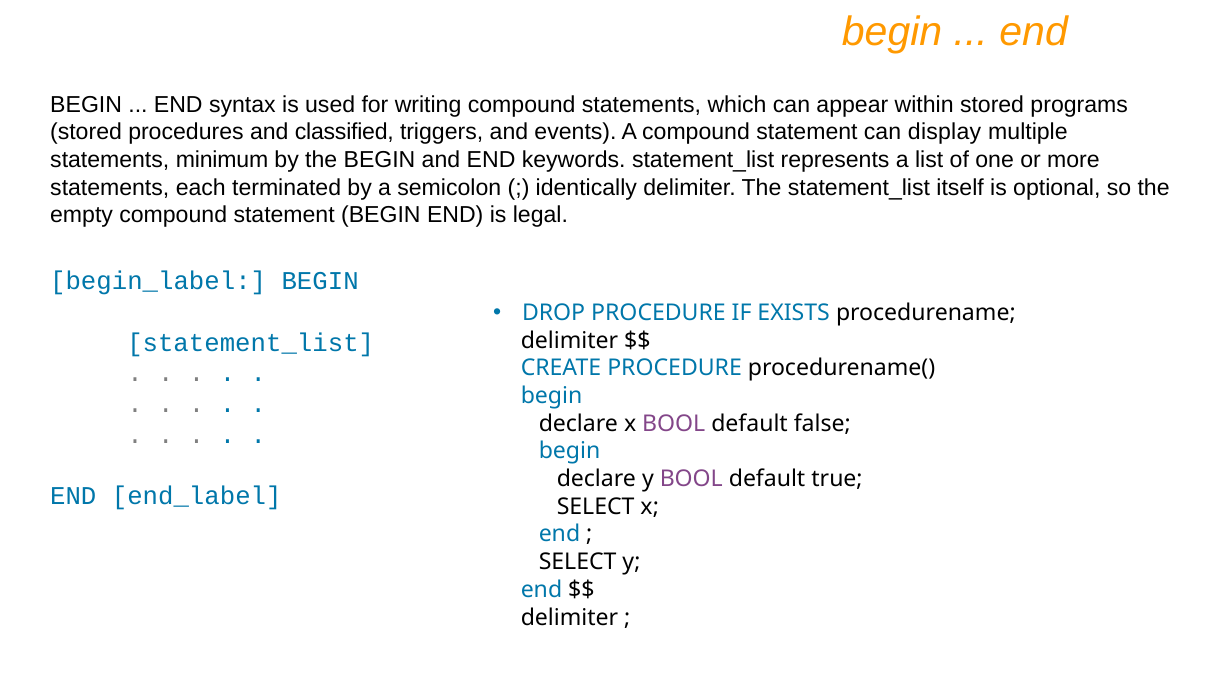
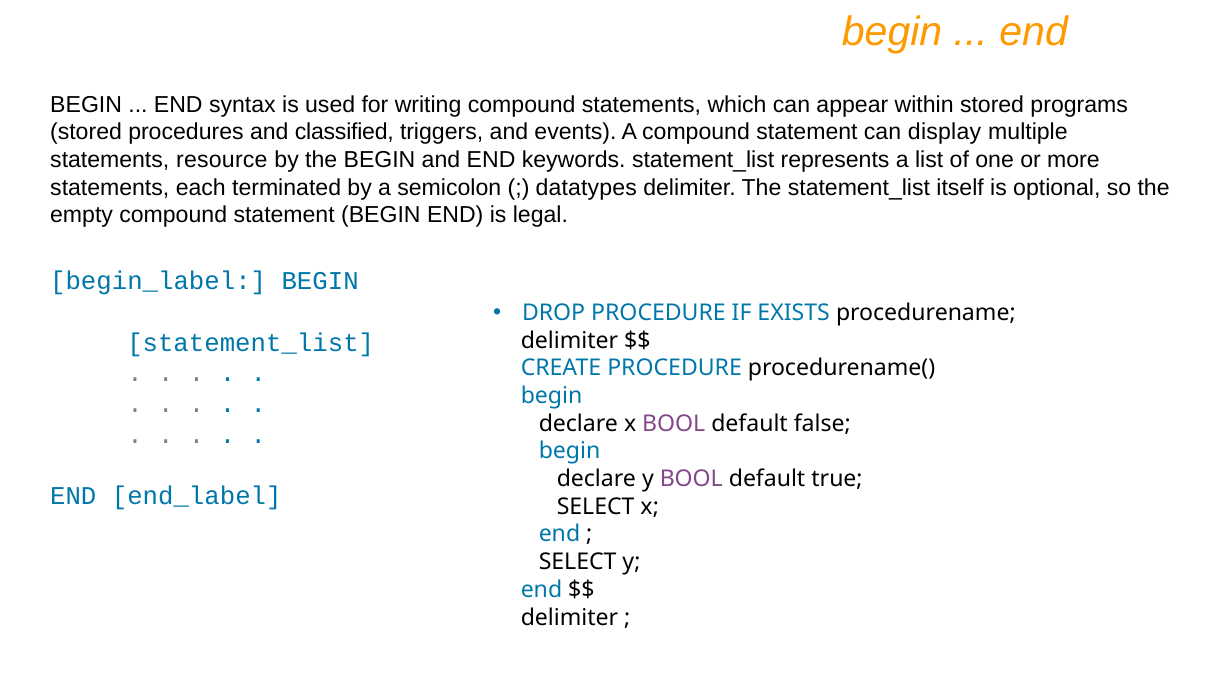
minimum: minimum -> resource (222, 160)
identically: identically -> datatypes (586, 188)
